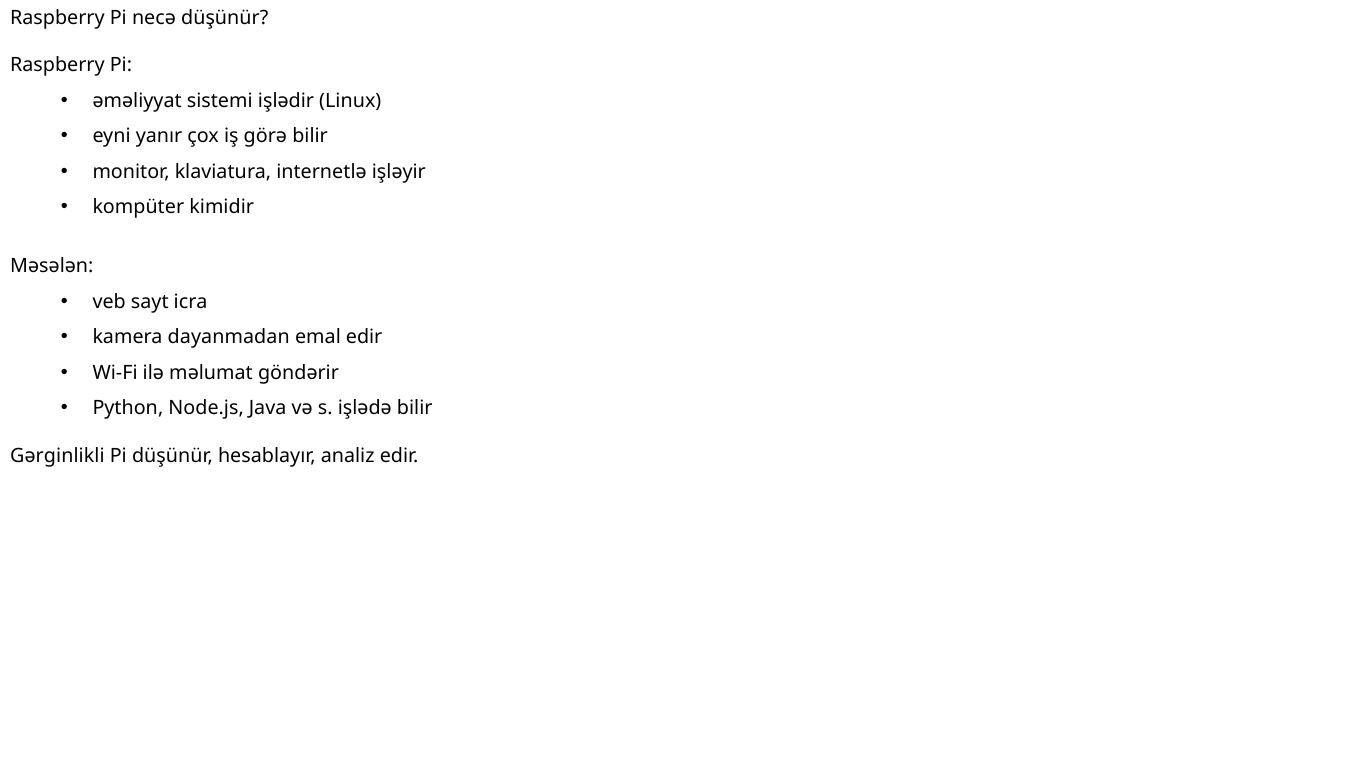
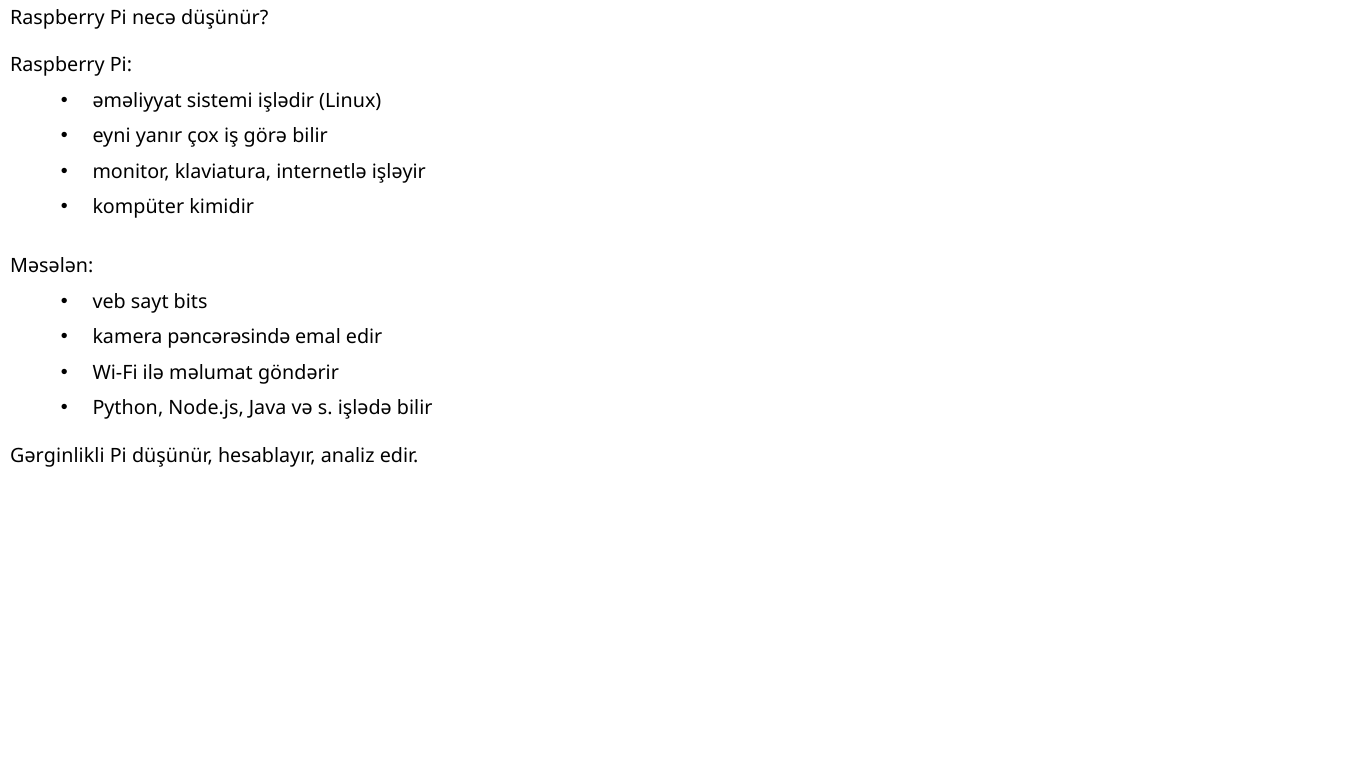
icra: icra -> bits (191, 302)
dayanmadan: dayanmadan -> pəncərəsində (229, 338)
